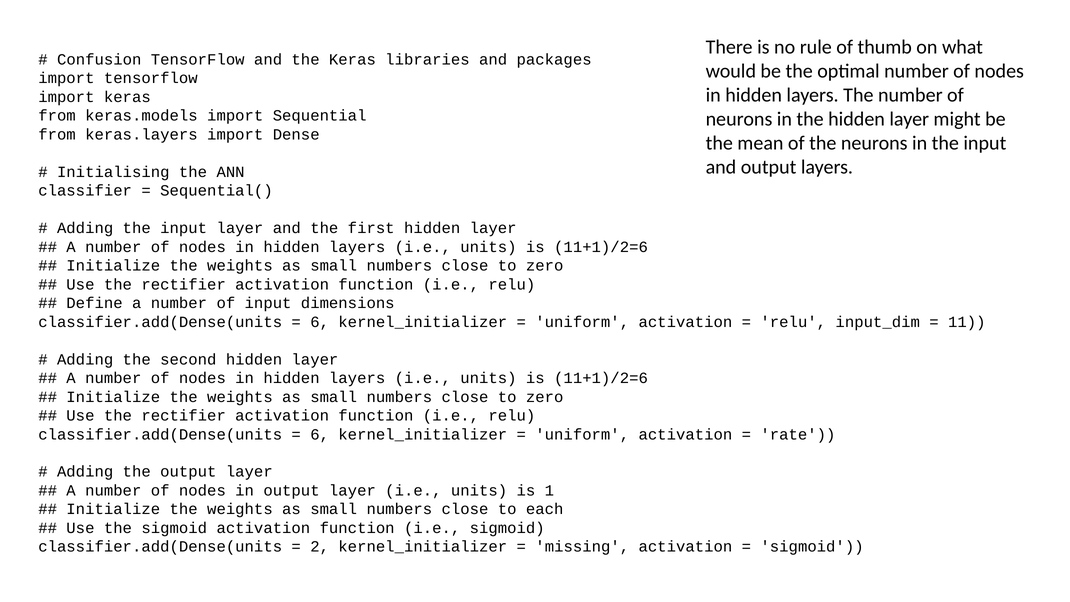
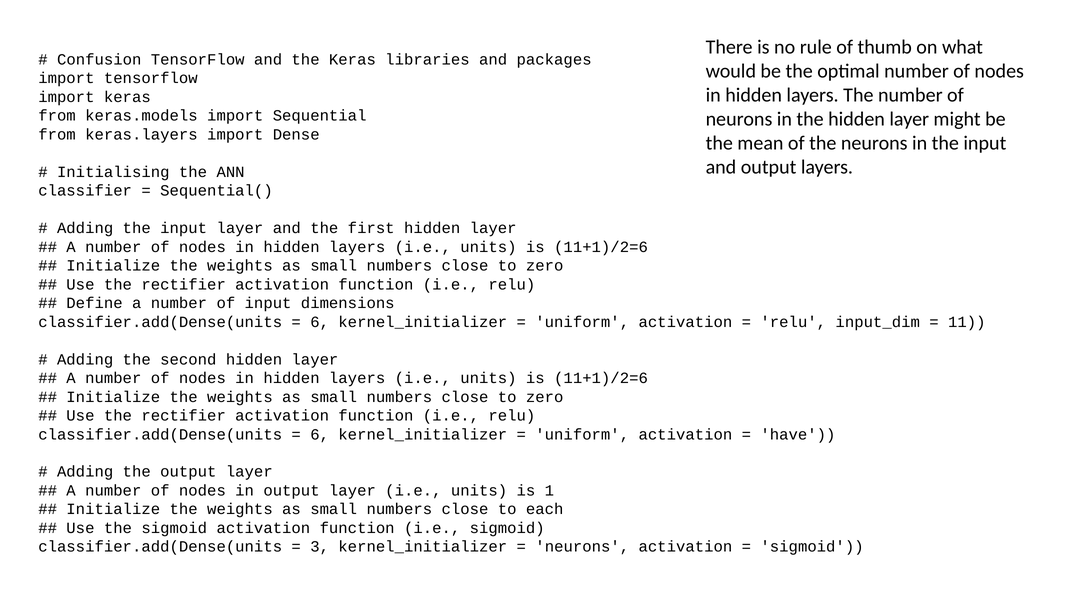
rate: rate -> have (798, 434)
2: 2 -> 3 (320, 547)
missing: missing -> neurons (582, 547)
